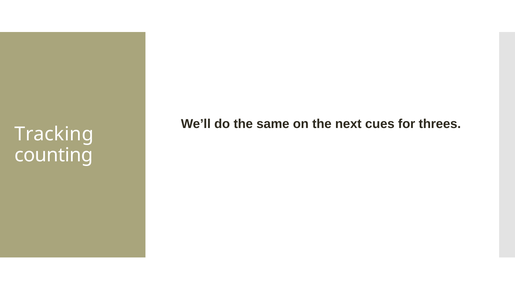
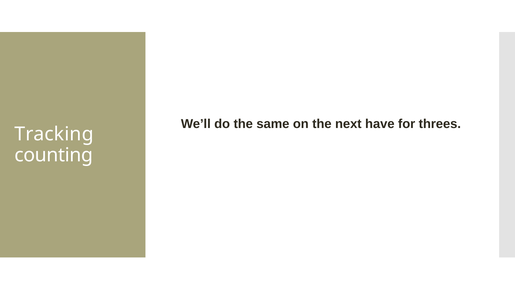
cues: cues -> have (380, 124)
